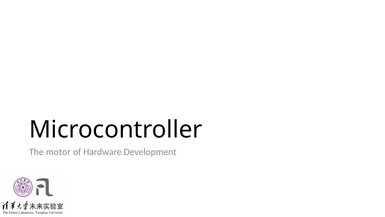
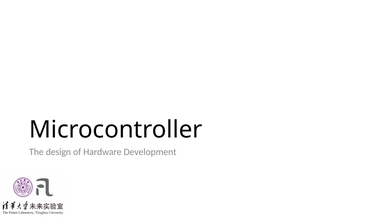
motor: motor -> design (58, 152)
